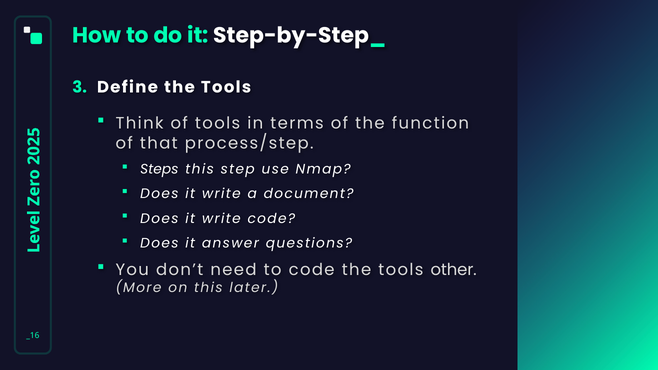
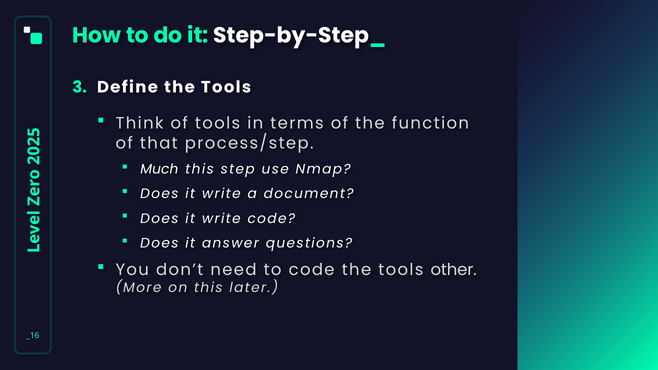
Steps: Steps -> Much (159, 169)
